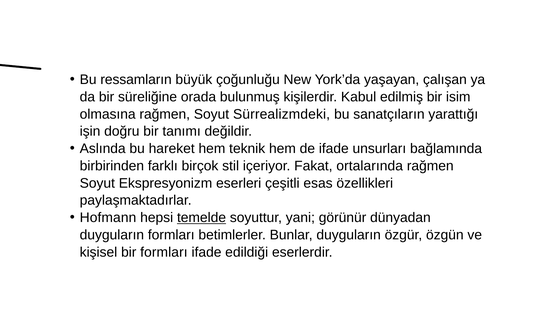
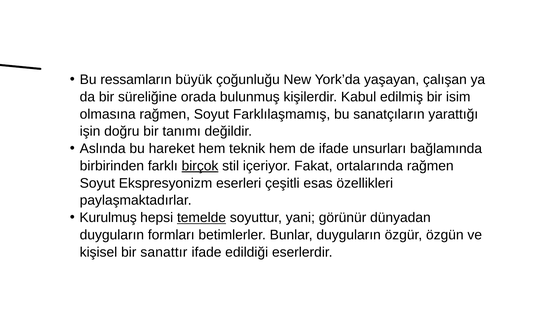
Sürrealizmdeki: Sürrealizmdeki -> Farklılaşmamış (282, 114)
birçok underline: none -> present (200, 166)
Hofmann: Hofmann -> Kurulmuş (108, 217)
bir formları: formları -> sanattır (164, 252)
